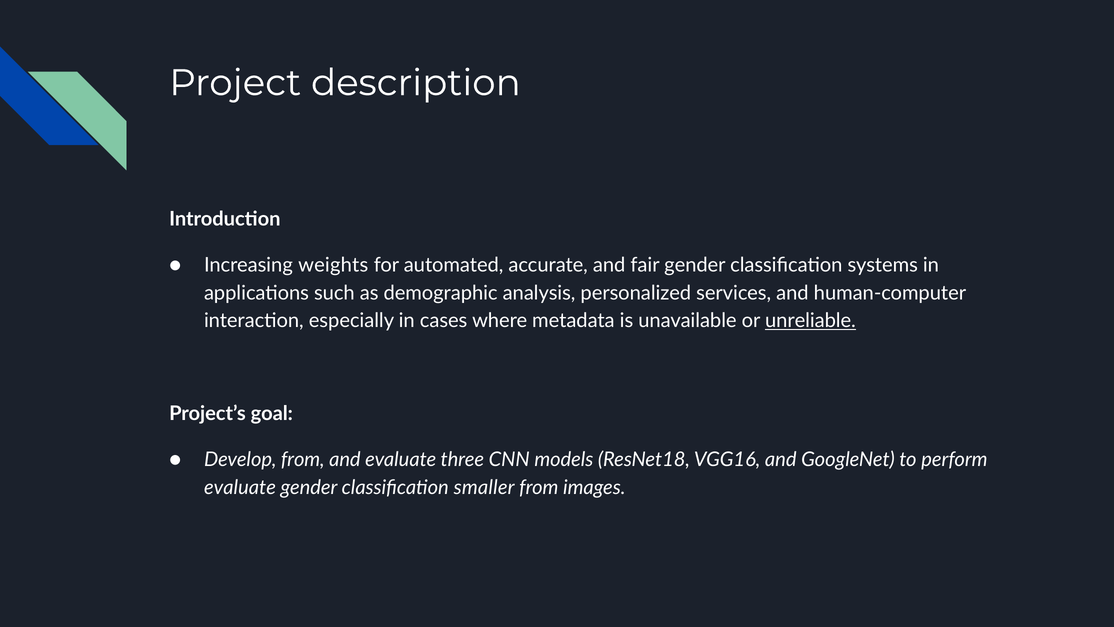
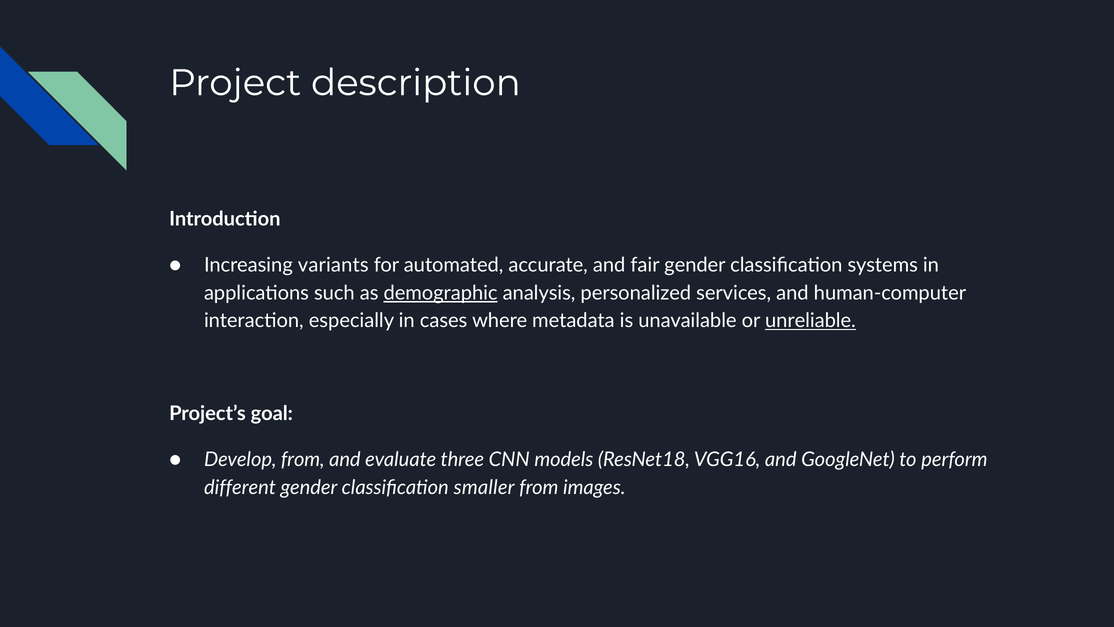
weights: weights -> variants (333, 265)
demographic underline: none -> present (441, 293)
evaluate: evaluate -> different (240, 487)
